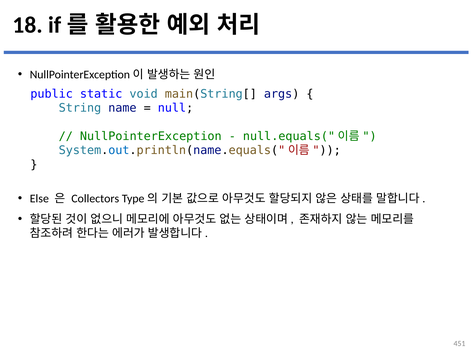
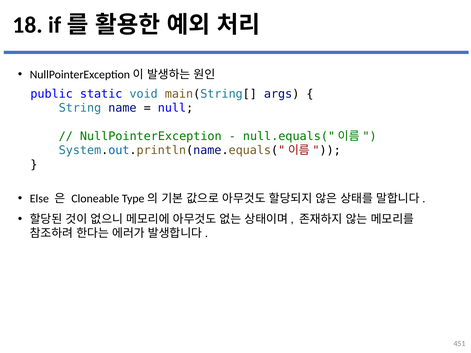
Collectors: Collectors -> Cloneable (95, 199)
